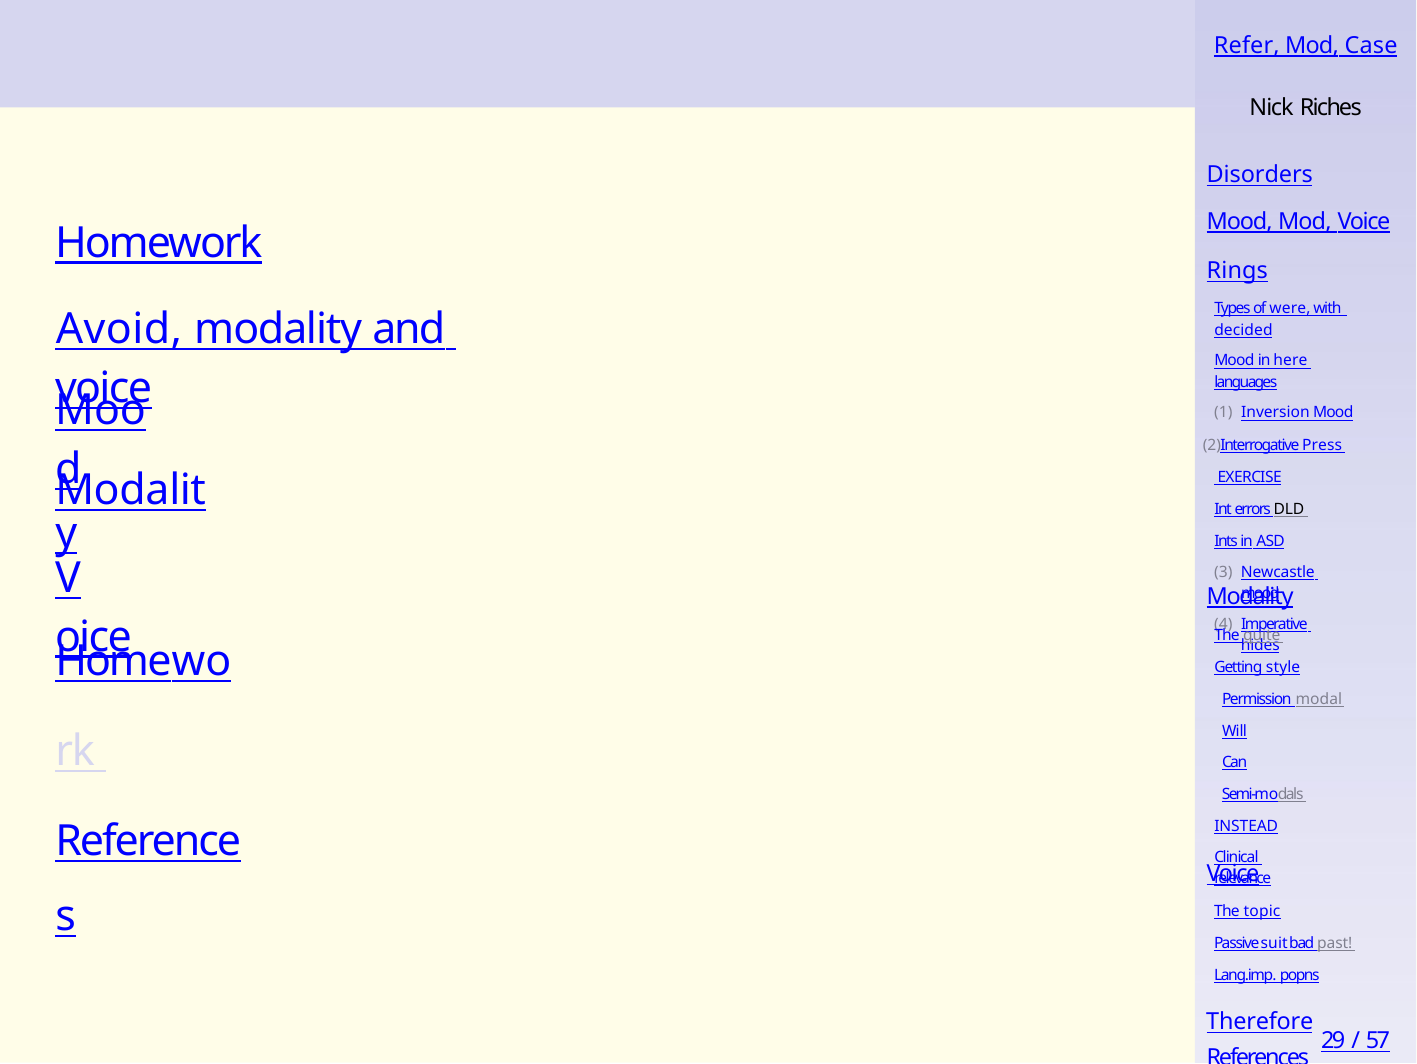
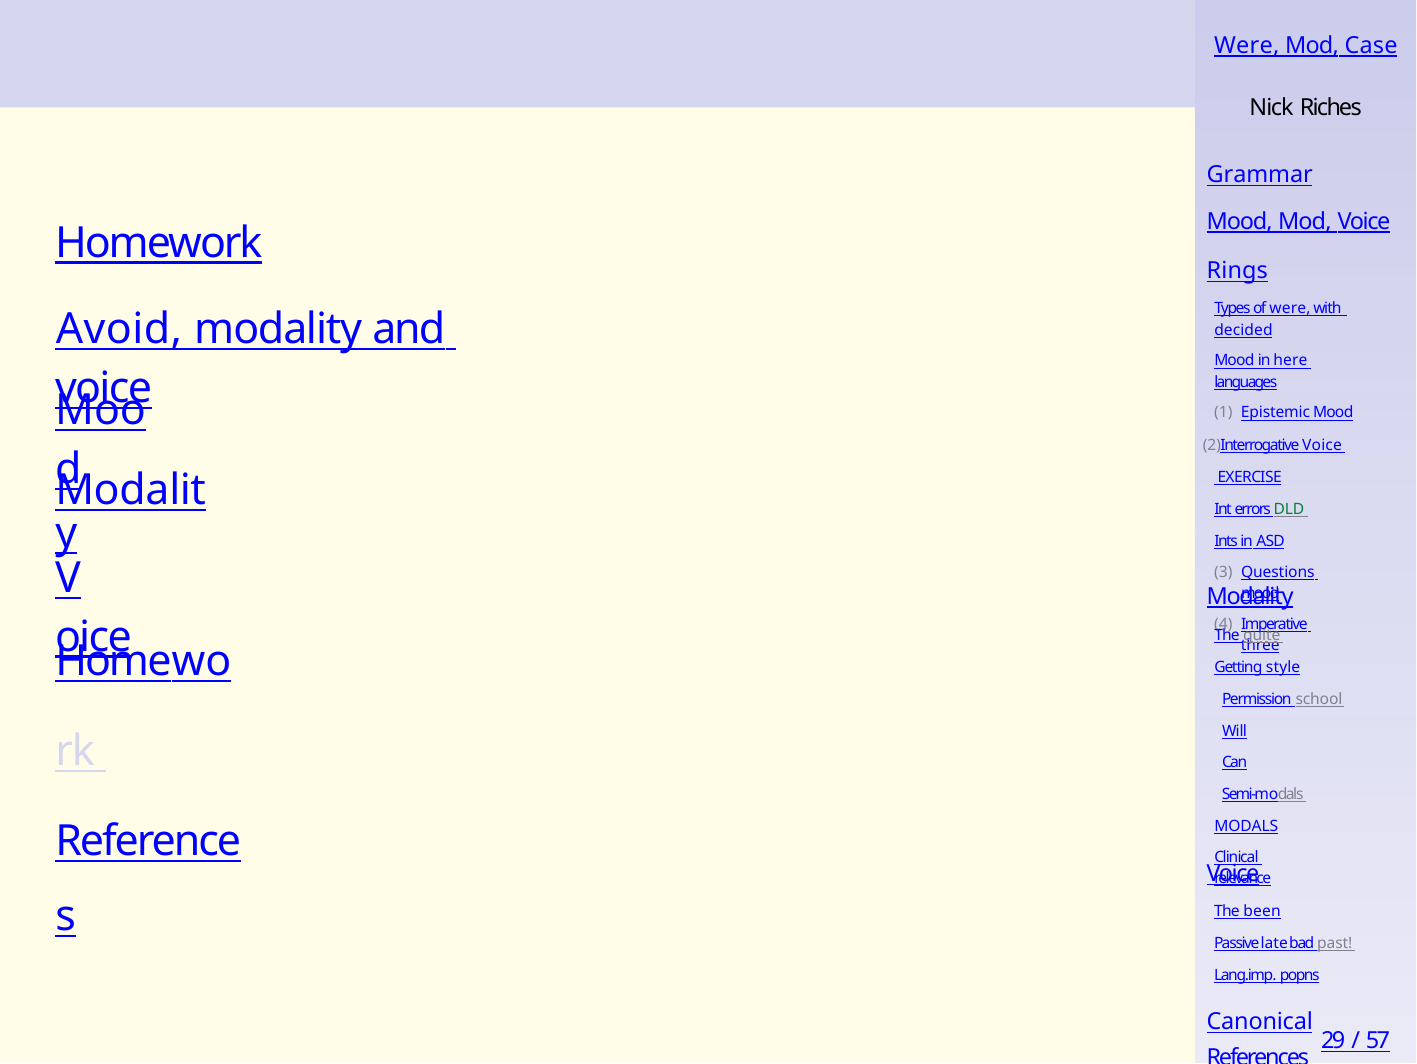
Refer: Refer -> Were (1247, 45)
Disorders: Disorders -> Grammar (1260, 175)
Inversion: Inversion -> Epistemic (1276, 413)
Press: Press -> Voice (1322, 445)
DLD colour: black -> green (1289, 509)
Newcastle: Newcastle -> Questions (1278, 572)
hides: hides -> three (1260, 645)
modal: modal -> school (1319, 699)
INSTEAD: INSTEAD -> MODALS (1246, 826)
topic: topic -> been (1262, 911)
suit: suit -> late (1274, 943)
Therefore: Therefore -> Canonical (1260, 1022)
